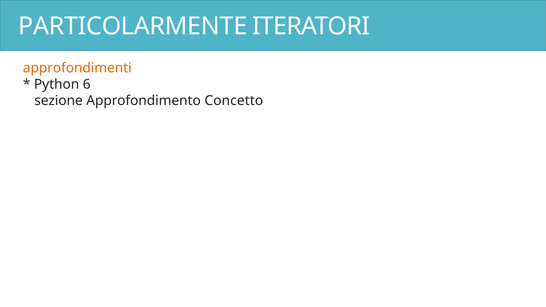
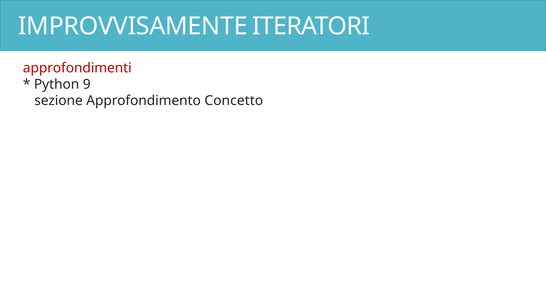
PARTICOLARMENTE: PARTICOLARMENTE -> IMPROVVISAMENTE (133, 26)
approfondimenti colour: orange -> red (77, 68)
6: 6 -> 9 (87, 84)
